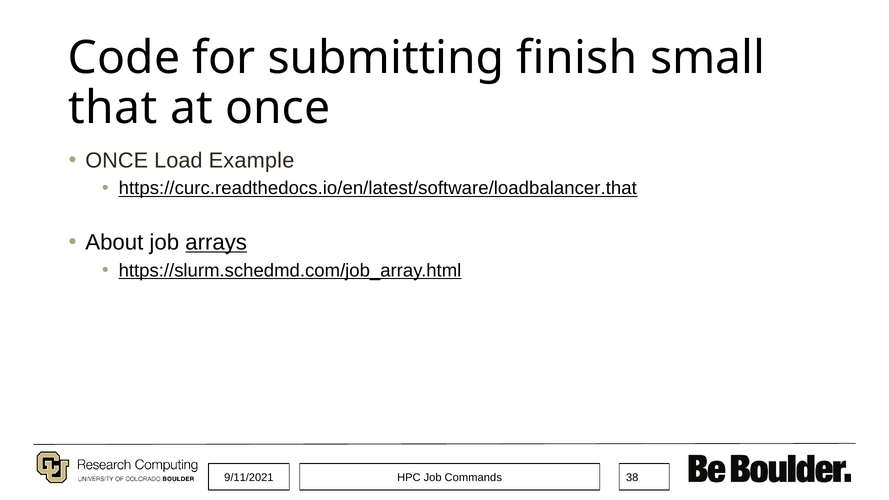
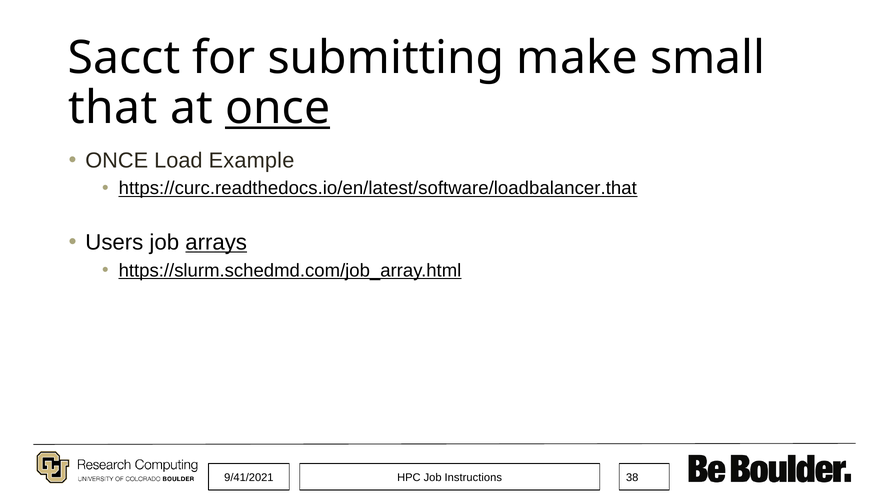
Code: Code -> Sacct (124, 58)
finish: finish -> make (577, 58)
once underline: none -> present (278, 108)
About: About -> Users (114, 242)
9/11/2021: 9/11/2021 -> 9/41/2021 (249, 478)
Commands: Commands -> Instructions (473, 478)
